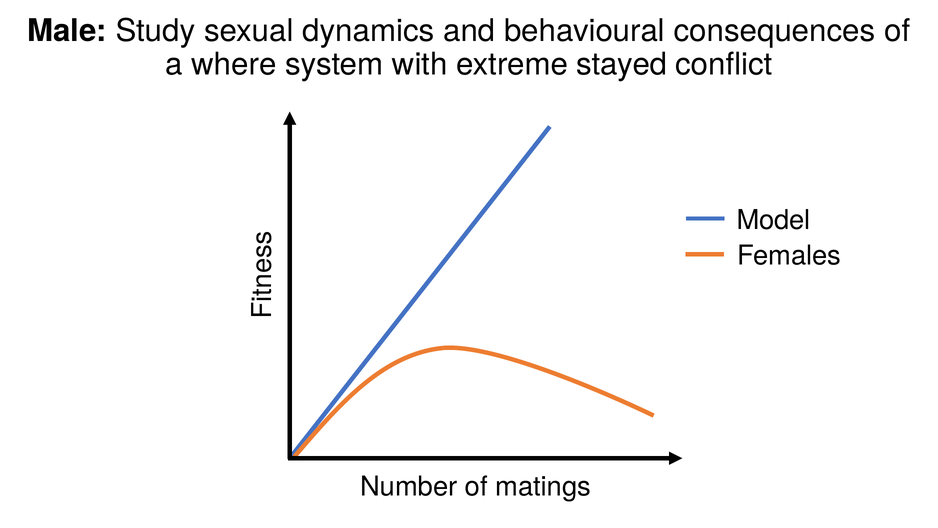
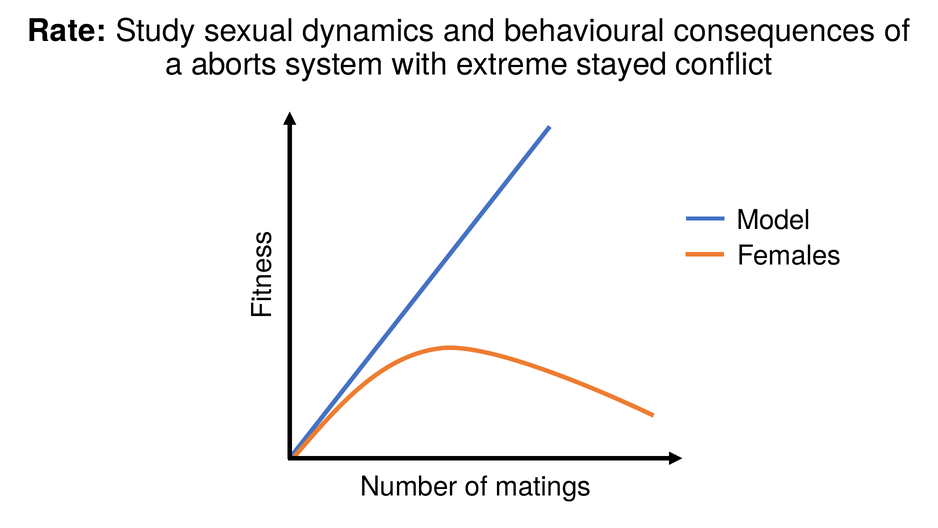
Male: Male -> Rate (67, 31)
where: where -> aborts (234, 65)
